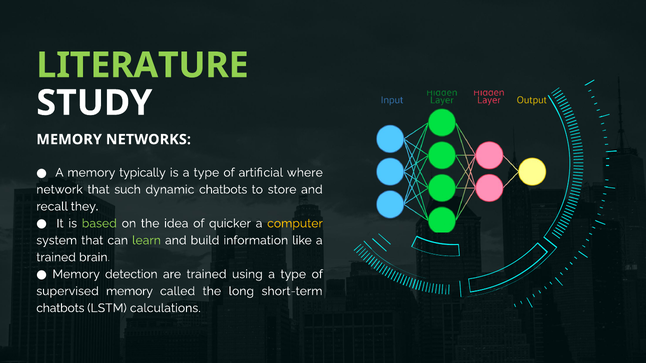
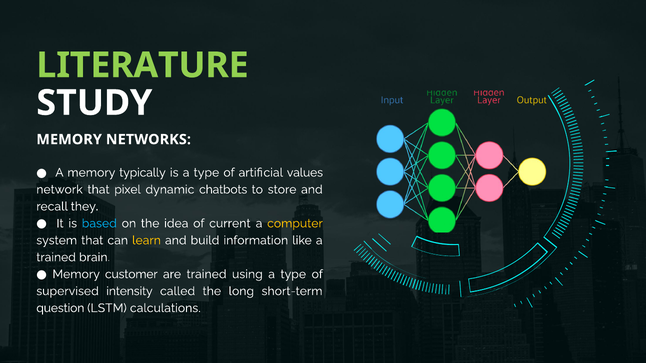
where: where -> values (305, 173)
such: such -> pixel (128, 190)
based colour: light green -> light blue (99, 224)
quicker: quicker -> current (230, 224)
learn colour: light green -> yellow (147, 241)
detection: detection -> customer (131, 274)
supervised memory: memory -> intensity (129, 291)
chatbots: chatbots -> question (60, 308)
